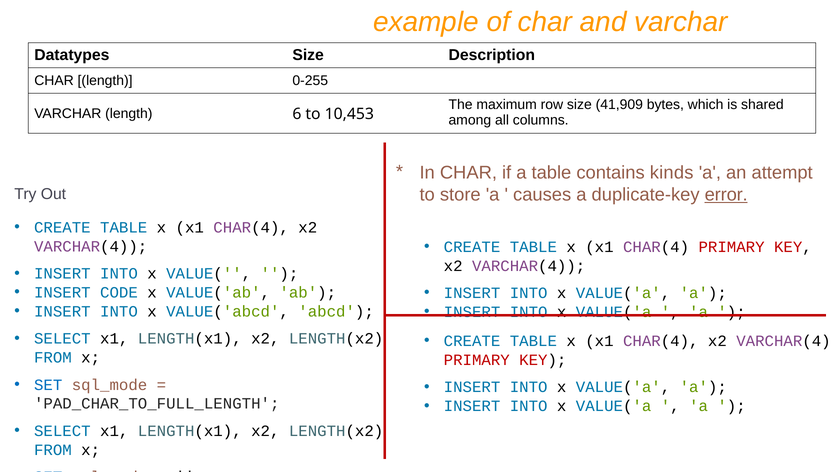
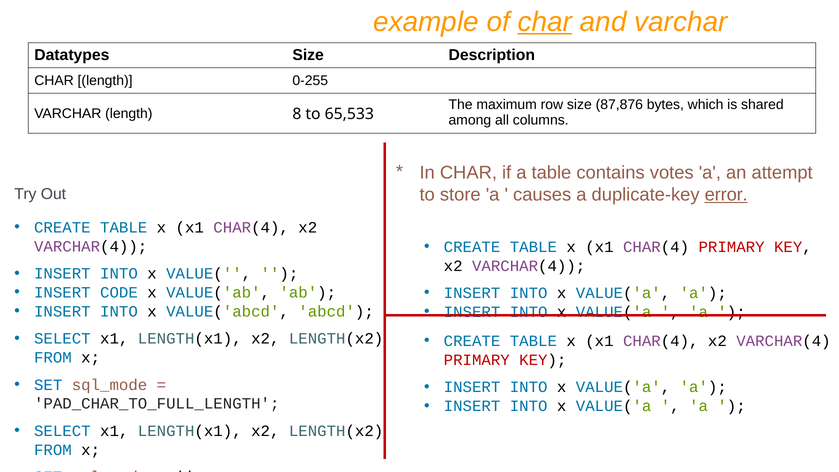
char underline: none -> present (545, 22)
41,909: 41,909 -> 87,876 (619, 105)
6: 6 -> 8 (297, 114)
10,453: 10,453 -> 65,533 (349, 114)
kinds: kinds -> votes (672, 173)
